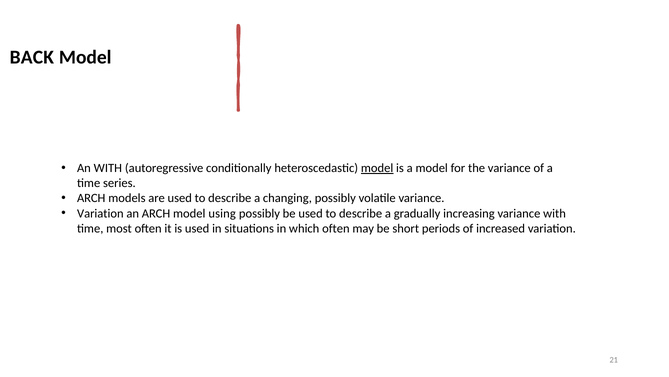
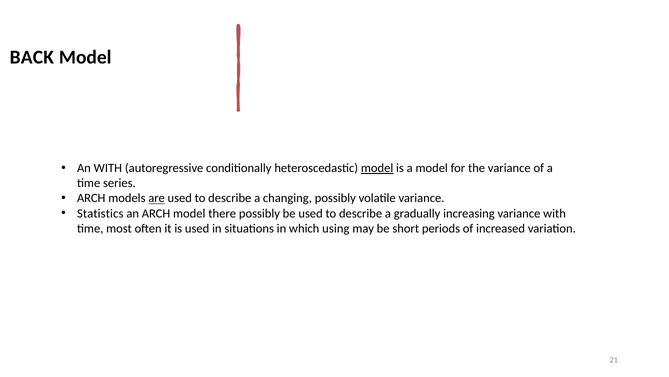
are underline: none -> present (157, 198)
Variation: Variation -> Statistics (100, 213)
using: using -> there (222, 213)
which often: often -> using (336, 228)
